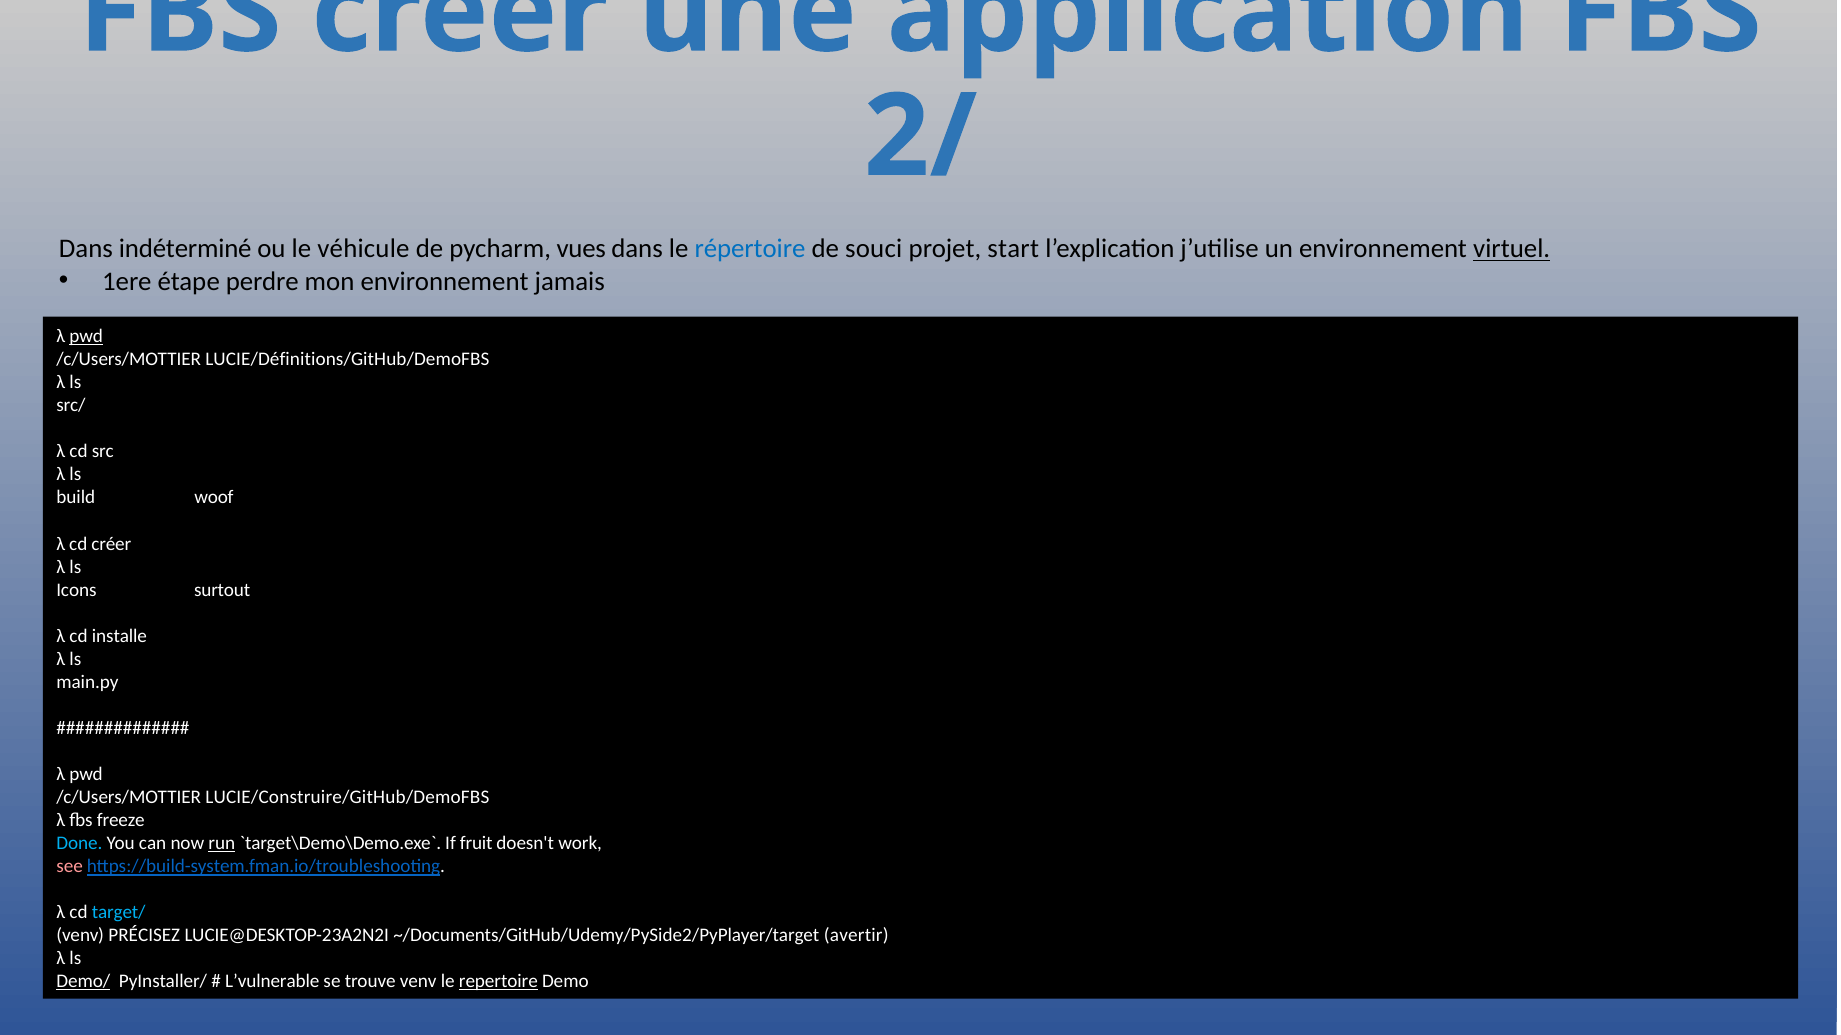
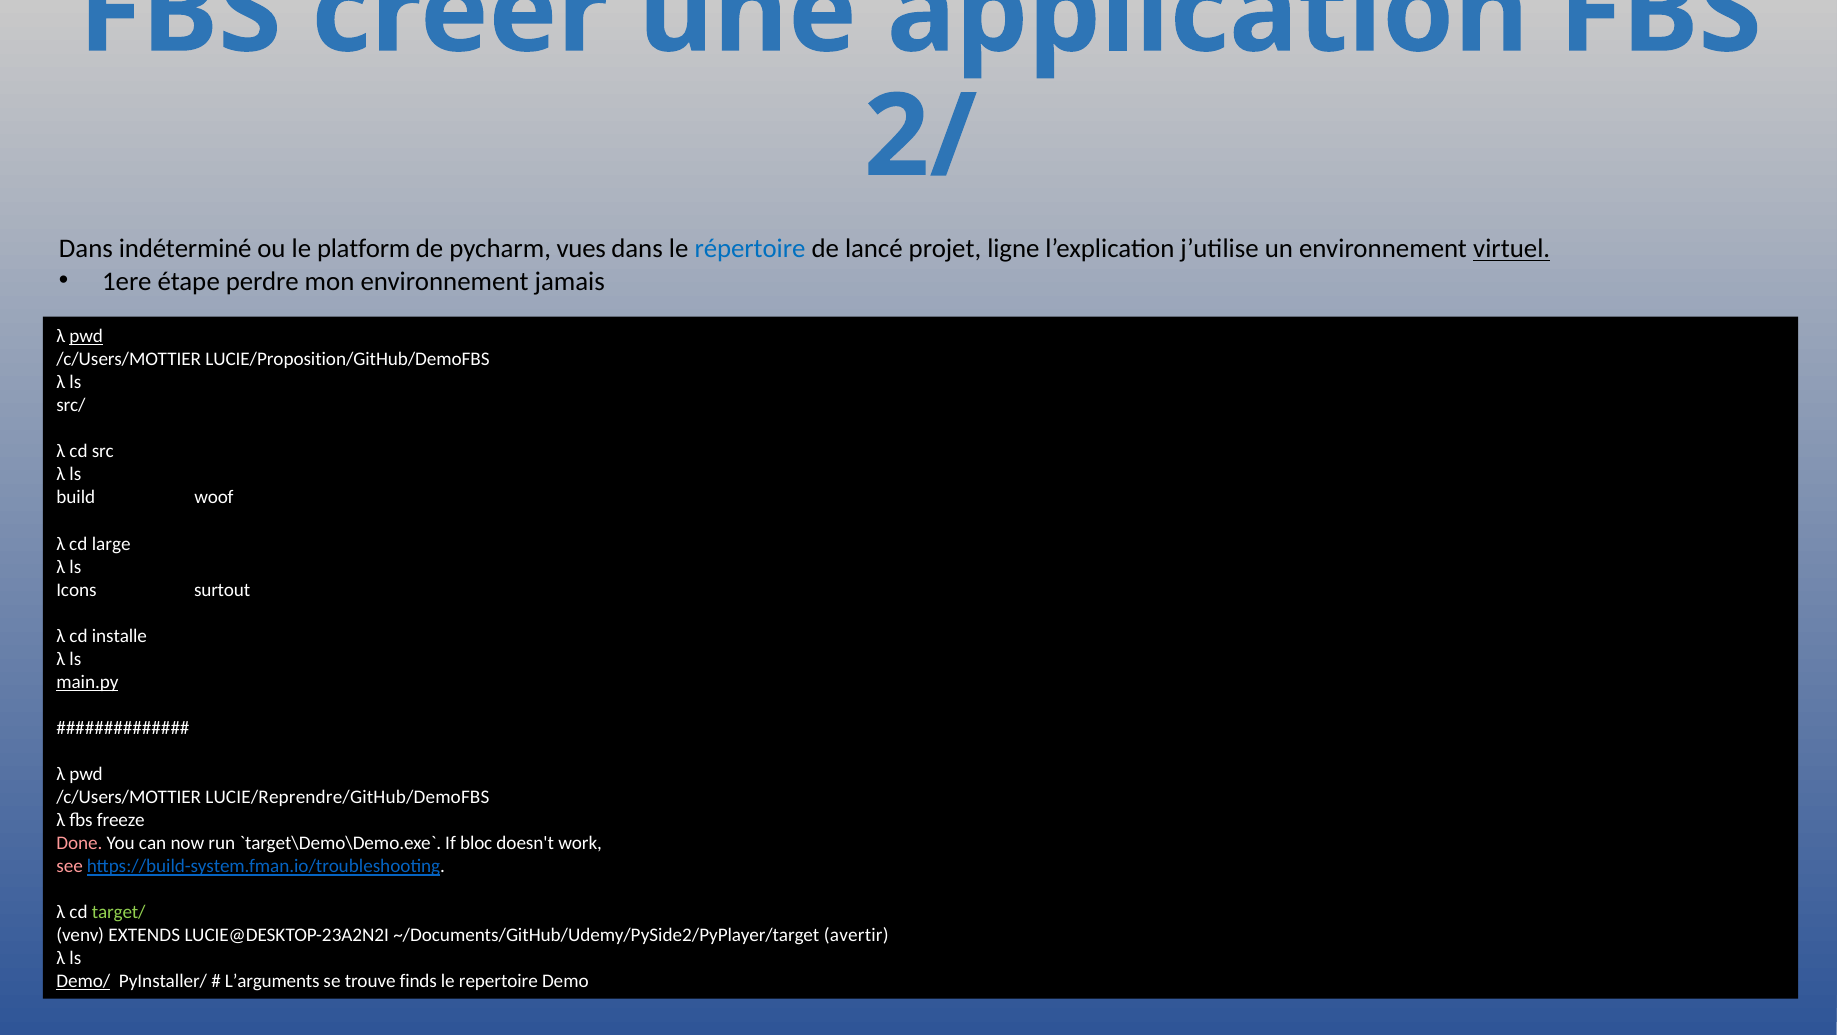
véhicule: véhicule -> platform (364, 249)
souci: souci -> lancé (874, 249)
start: start -> ligne (1013, 249)
LUCIE/Définitions/GitHub/DemoFBS: LUCIE/Définitions/GitHub/DemoFBS -> LUCIE/Proposition/GitHub/DemoFBS (347, 360)
cd créer: créer -> large (111, 544)
main.py underline: none -> present (87, 682)
LUCIE/Construire/GitHub/DemoFBS: LUCIE/Construire/GitHub/DemoFBS -> LUCIE/Reprendre/GitHub/DemoFBS (347, 798)
Done colour: light blue -> pink (79, 844)
run underline: present -> none (222, 844)
fruit: fruit -> bloc (476, 844)
target/ colour: light blue -> light green (119, 913)
PRÉCISEZ: PRÉCISEZ -> EXTENDS (144, 936)
L’vulnerable: L’vulnerable -> L’arguments (272, 982)
trouve venv: venv -> finds (418, 982)
repertoire underline: present -> none (498, 982)
